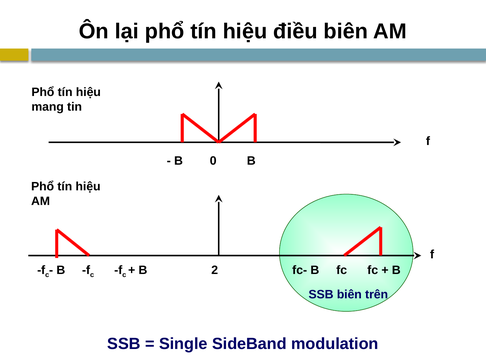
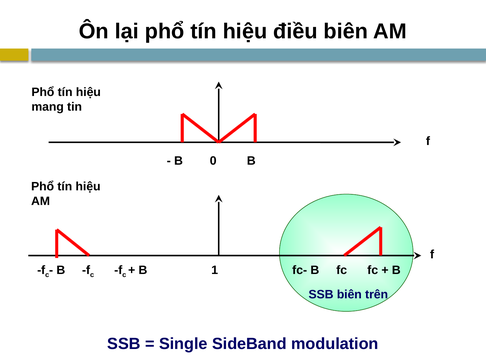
2: 2 -> 1 (215, 270)
